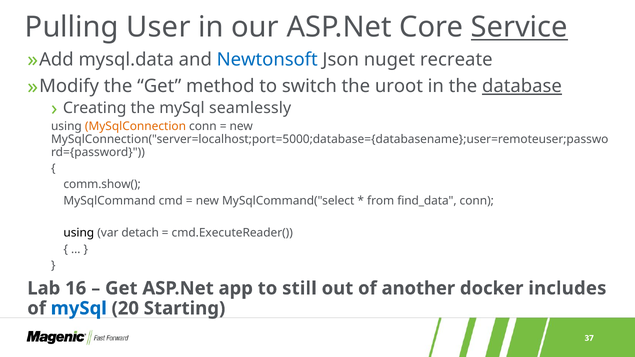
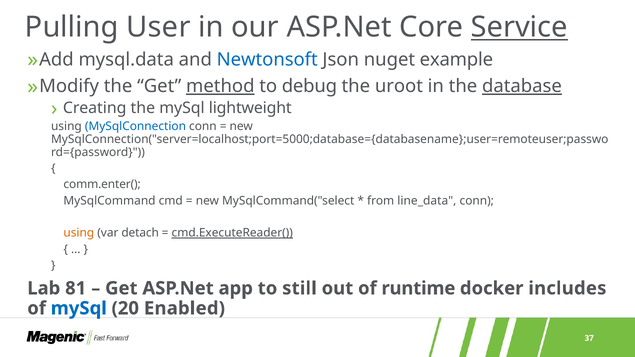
recreate: recreate -> example (456, 60)
method underline: none -> present (220, 86)
switch: switch -> debug (309, 86)
seamlessly: seamlessly -> lightweight (250, 108)
MySqlConnection colour: orange -> blue (135, 127)
comm.show(: comm.show( -> comm.enter( (102, 185)
find_data: find_data -> line_data (427, 201)
using colour: black -> orange (79, 233)
cmd.ExecuteReader( underline: none -> present (232, 233)
16: 16 -> 81 (76, 288)
another: another -> runtime (418, 288)
Starting: Starting -> Enabled (184, 308)
